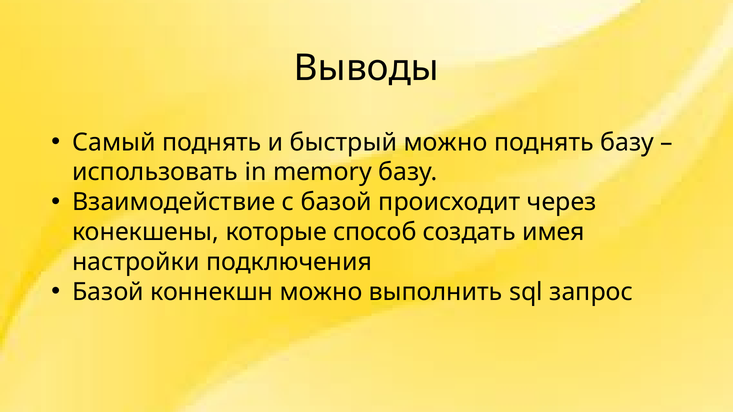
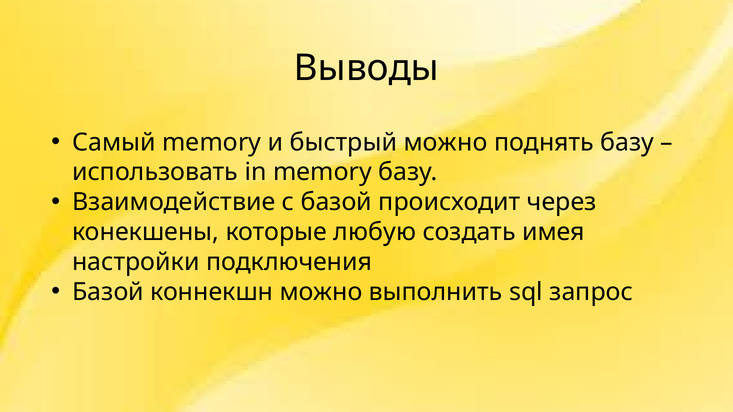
Самый поднять: поднять -> memory (212, 142)
способ: способ -> любую (375, 232)
